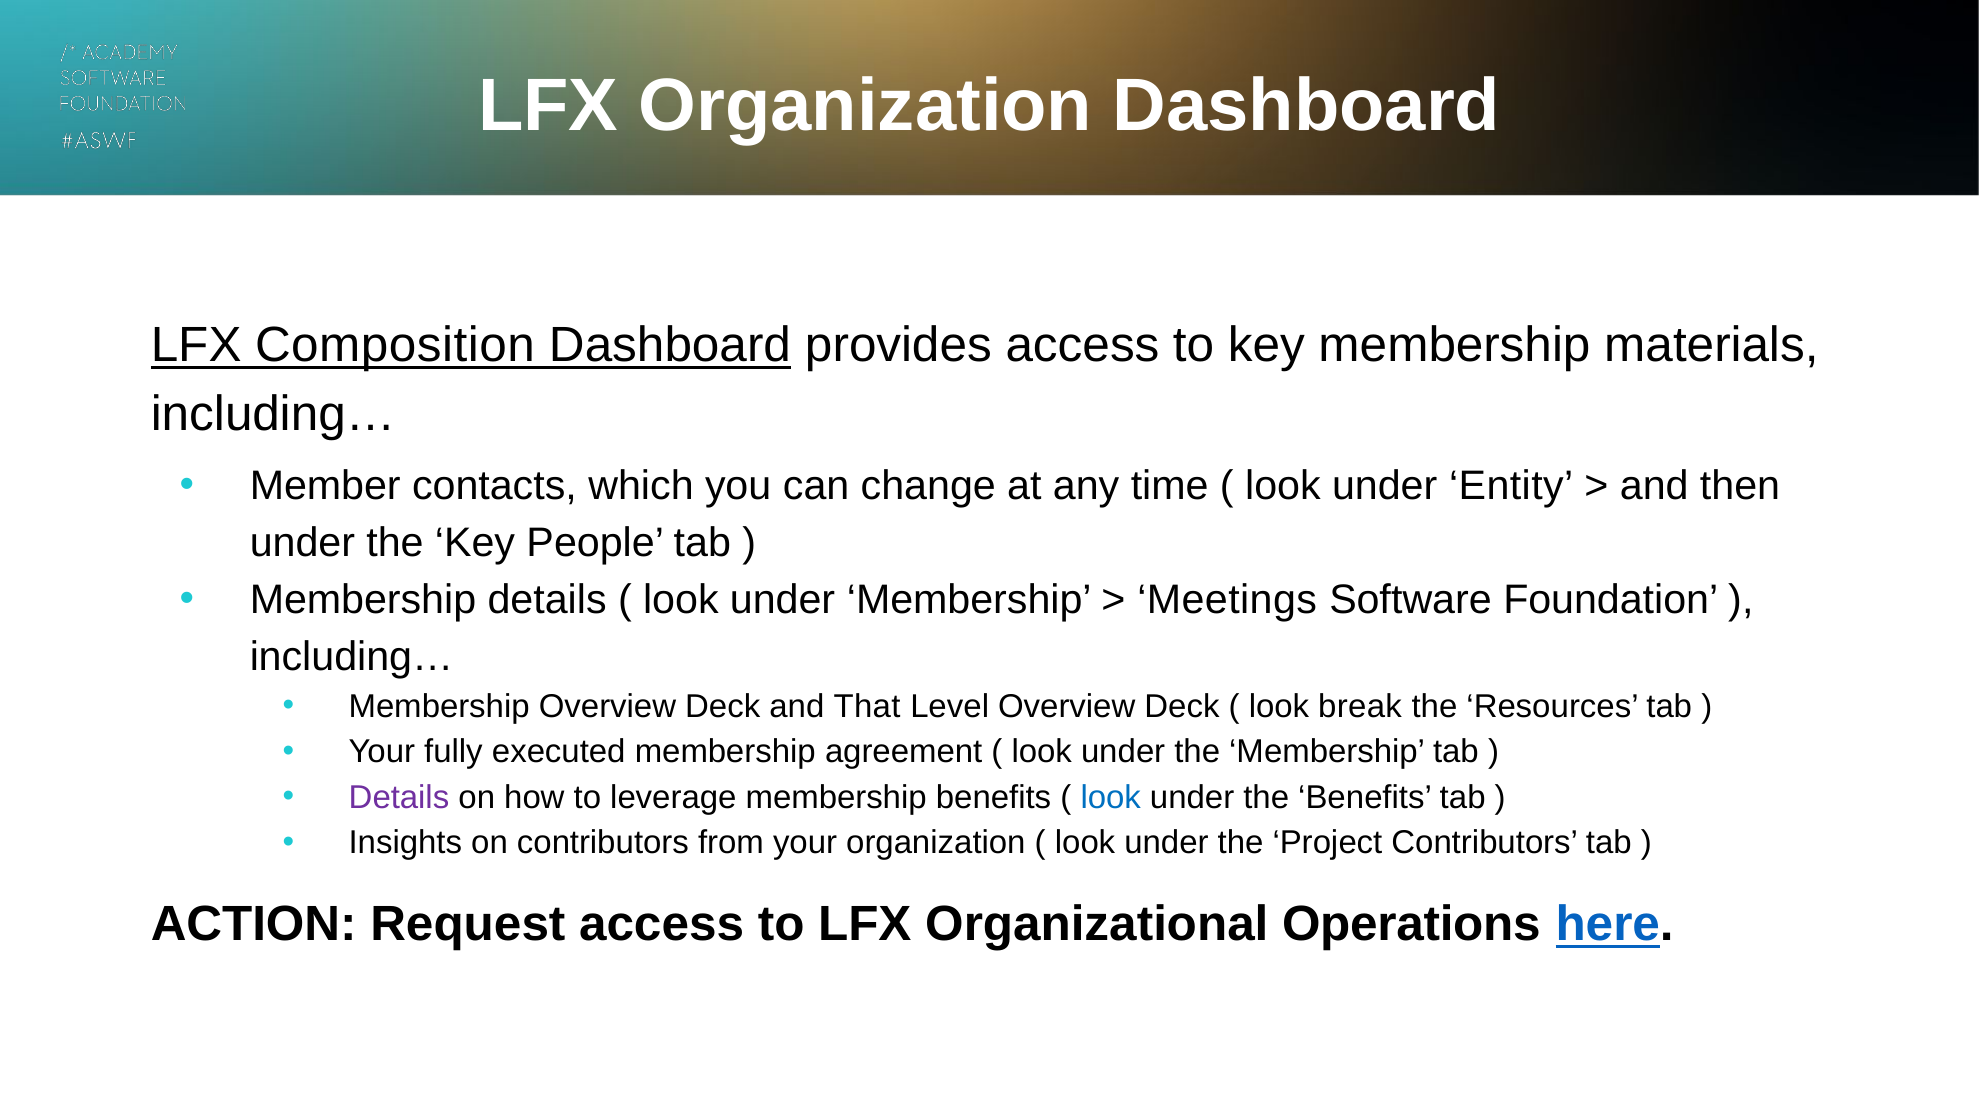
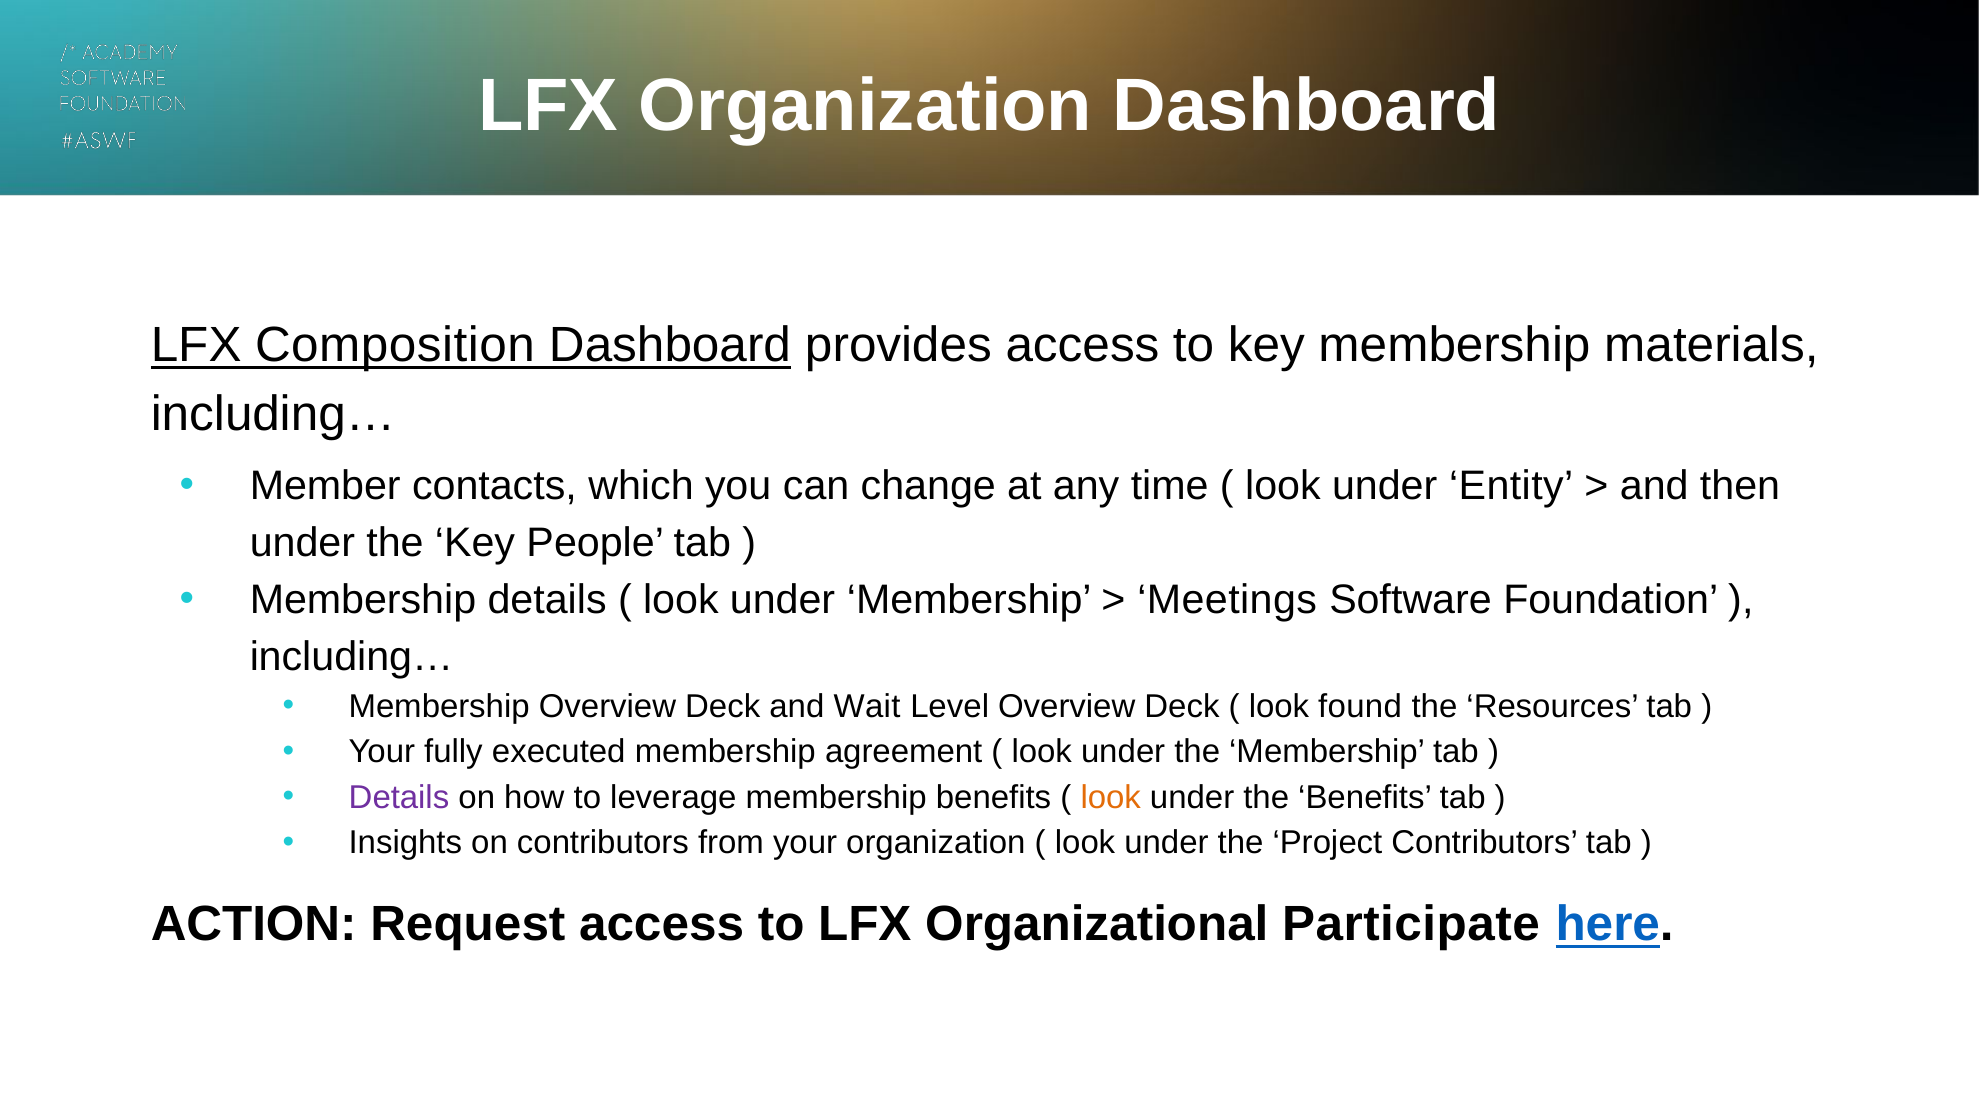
That: That -> Wait (867, 707)
break: break -> found (1360, 707)
look colour: blue -> orange (1111, 798)
Operations: Operations -> Participate (1411, 925)
